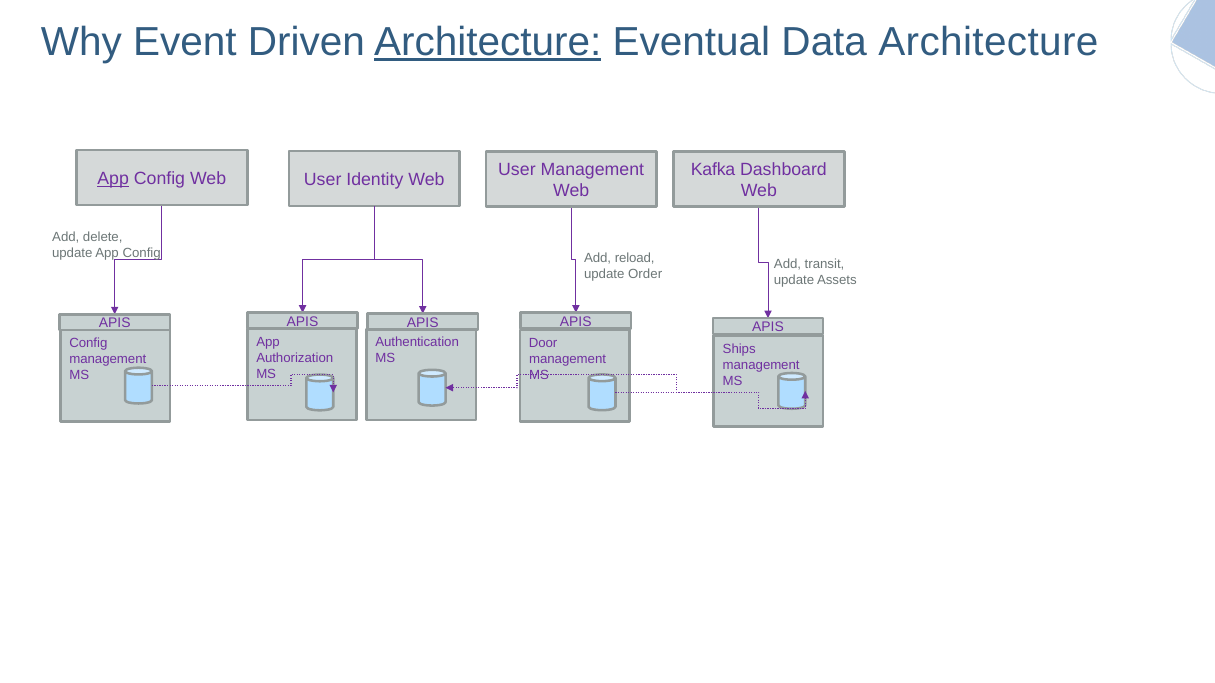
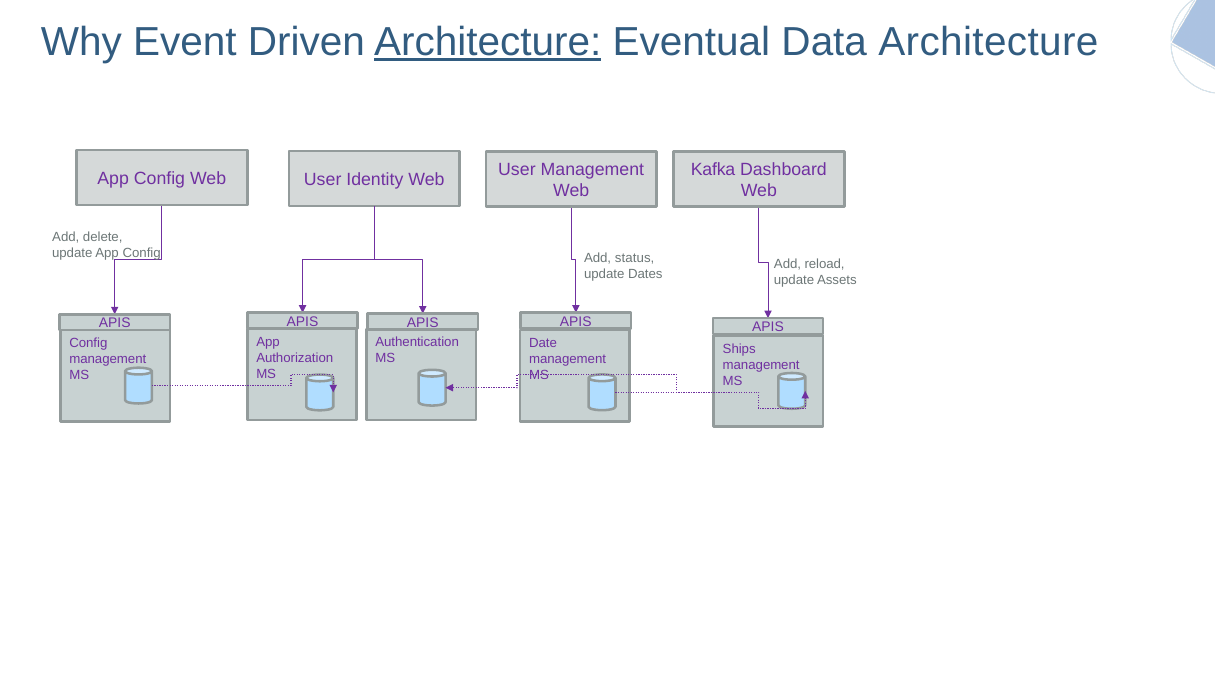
App underline: present -> none (113, 179)
reload: reload -> status (635, 258)
transit: transit -> reload (825, 264)
Order: Order -> Dates (645, 274)
Door: Door -> Date (543, 344)
